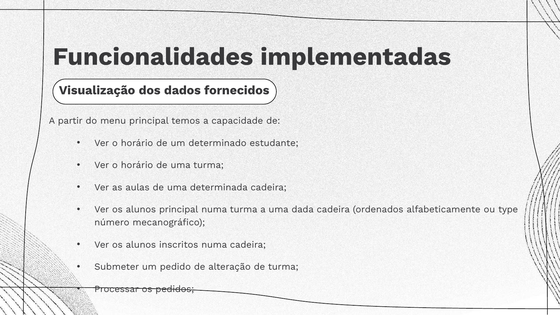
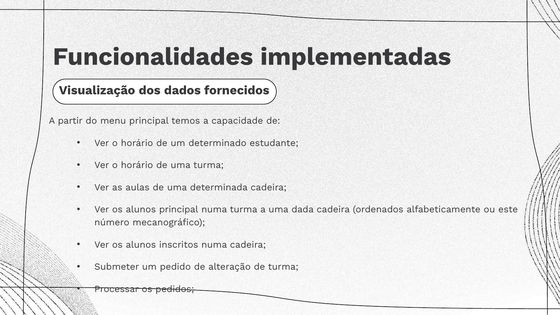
type: type -> este (508, 210)
